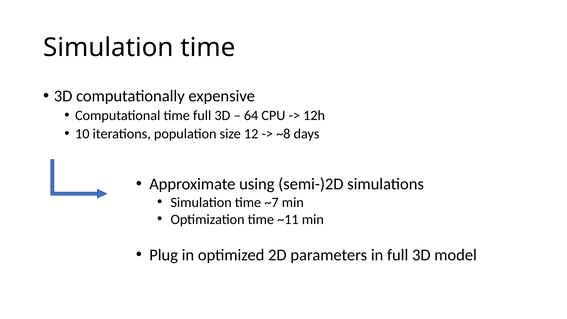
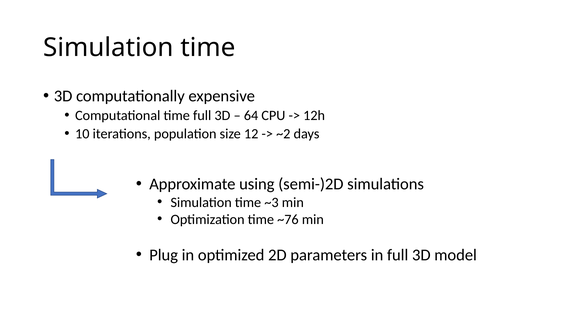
~8: ~8 -> ~2 (283, 134)
~7: ~7 -> ~3 (271, 202)
~11: ~11 -> ~76 (288, 219)
